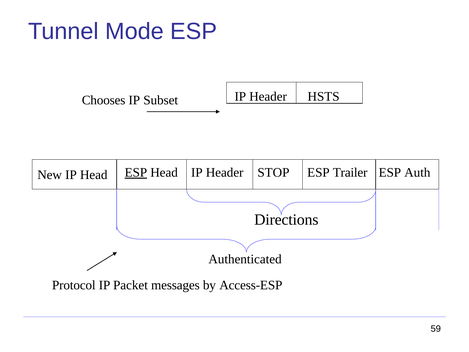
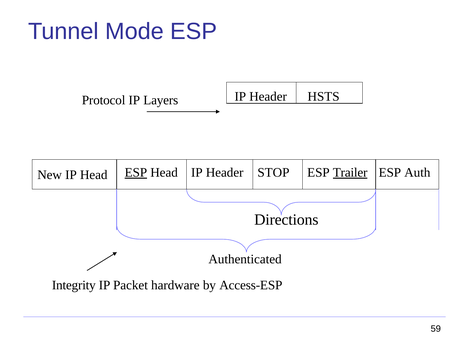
Chooses: Chooses -> Protocol (104, 100)
Subset: Subset -> Layers (161, 100)
Trailer underline: none -> present (350, 172)
Protocol: Protocol -> Integrity (74, 285)
messages: messages -> hardware (175, 285)
